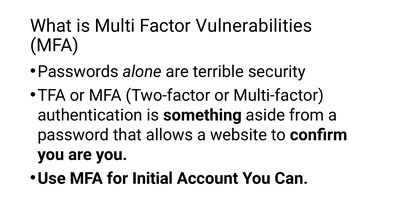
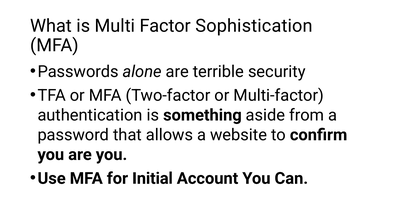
Vulnerabilities: Vulnerabilities -> Sophistication (254, 26)
